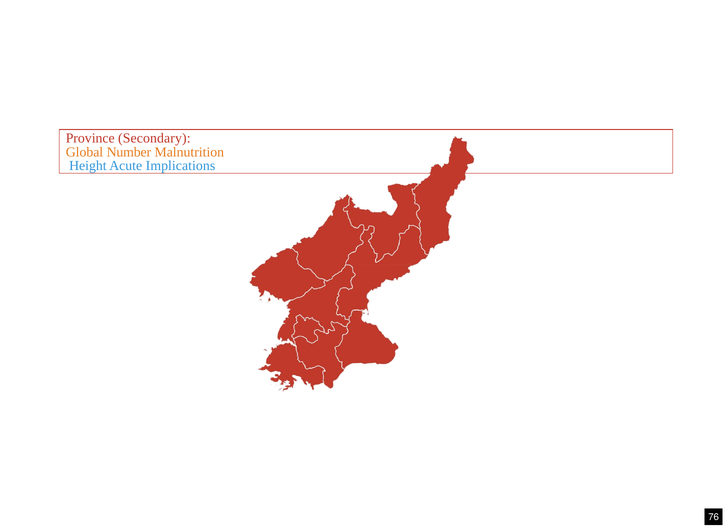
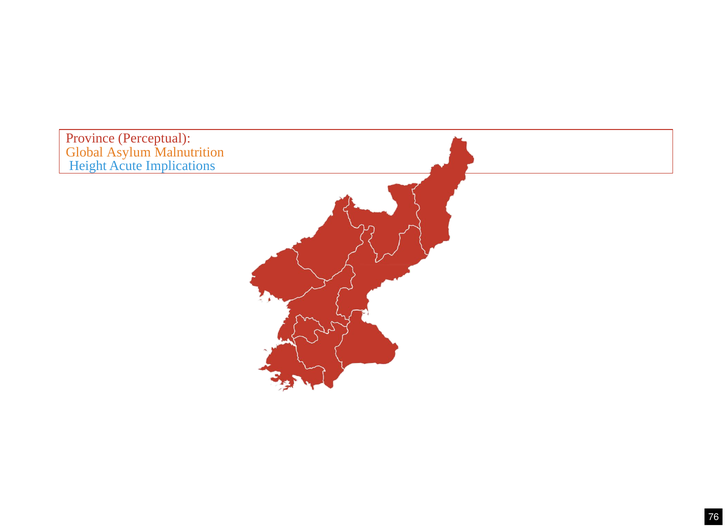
Secondary: Secondary -> Perceptual (154, 138)
Number: Number -> Asylum (129, 152)
